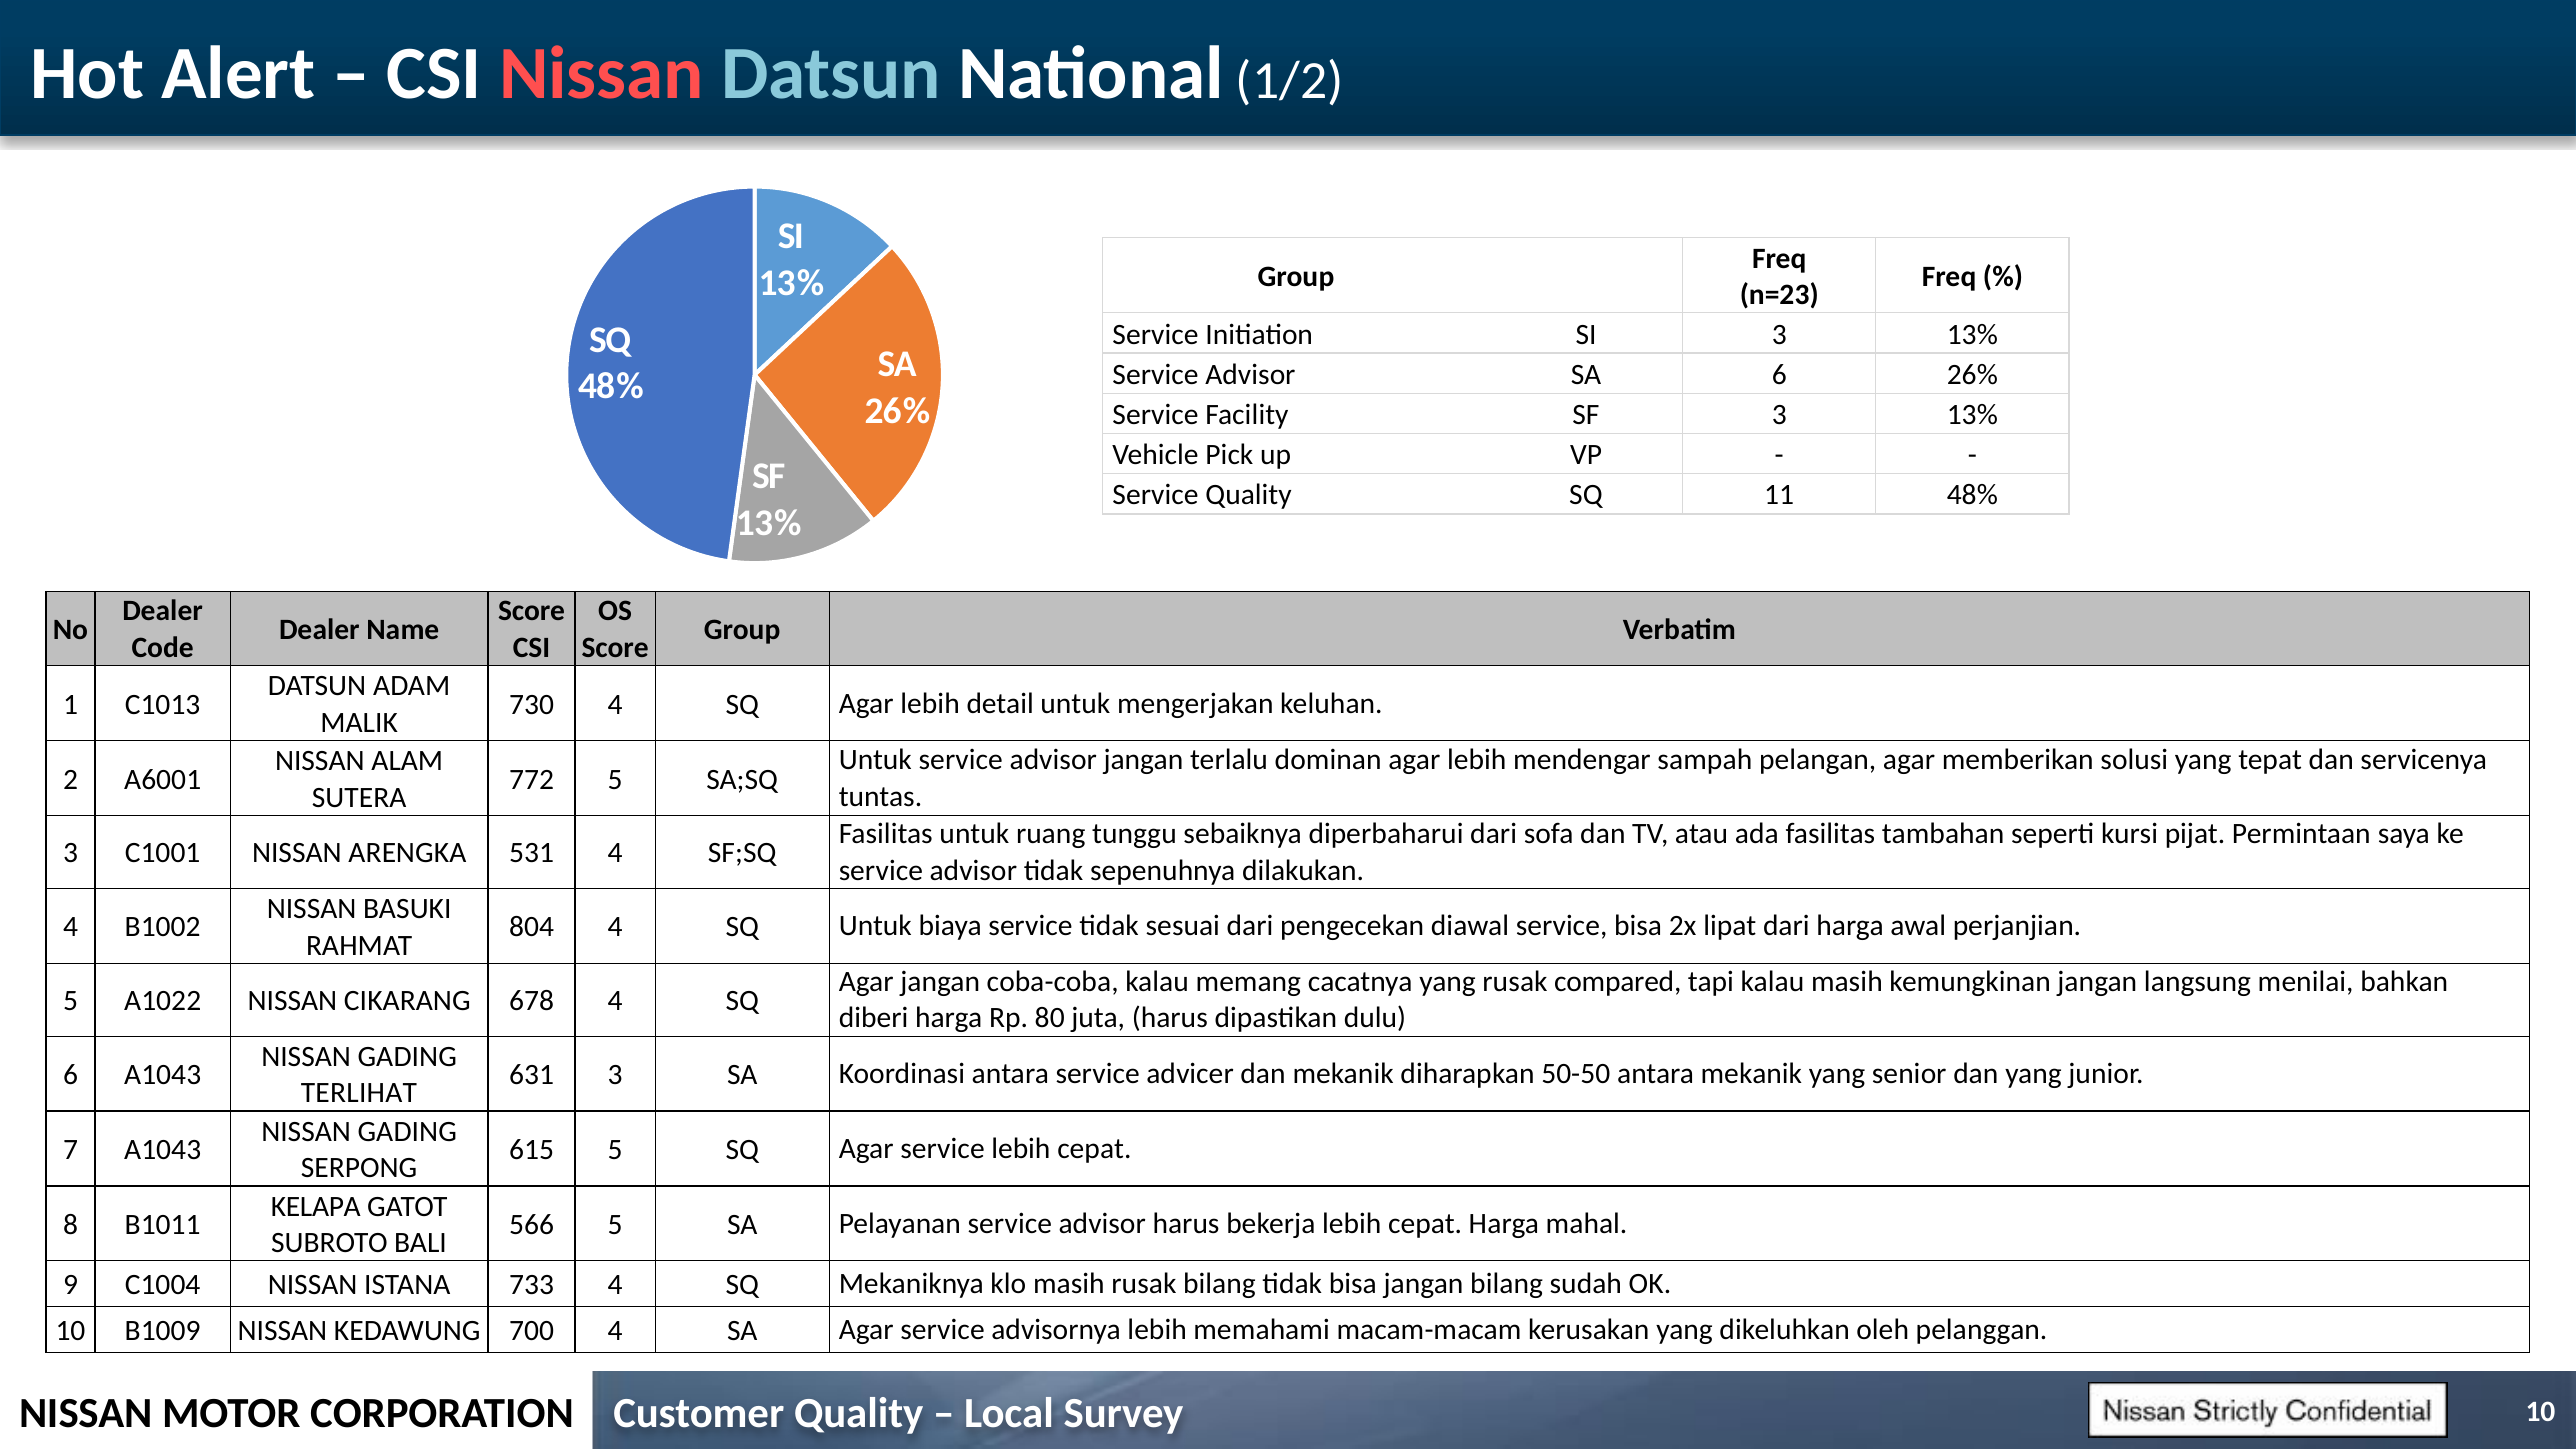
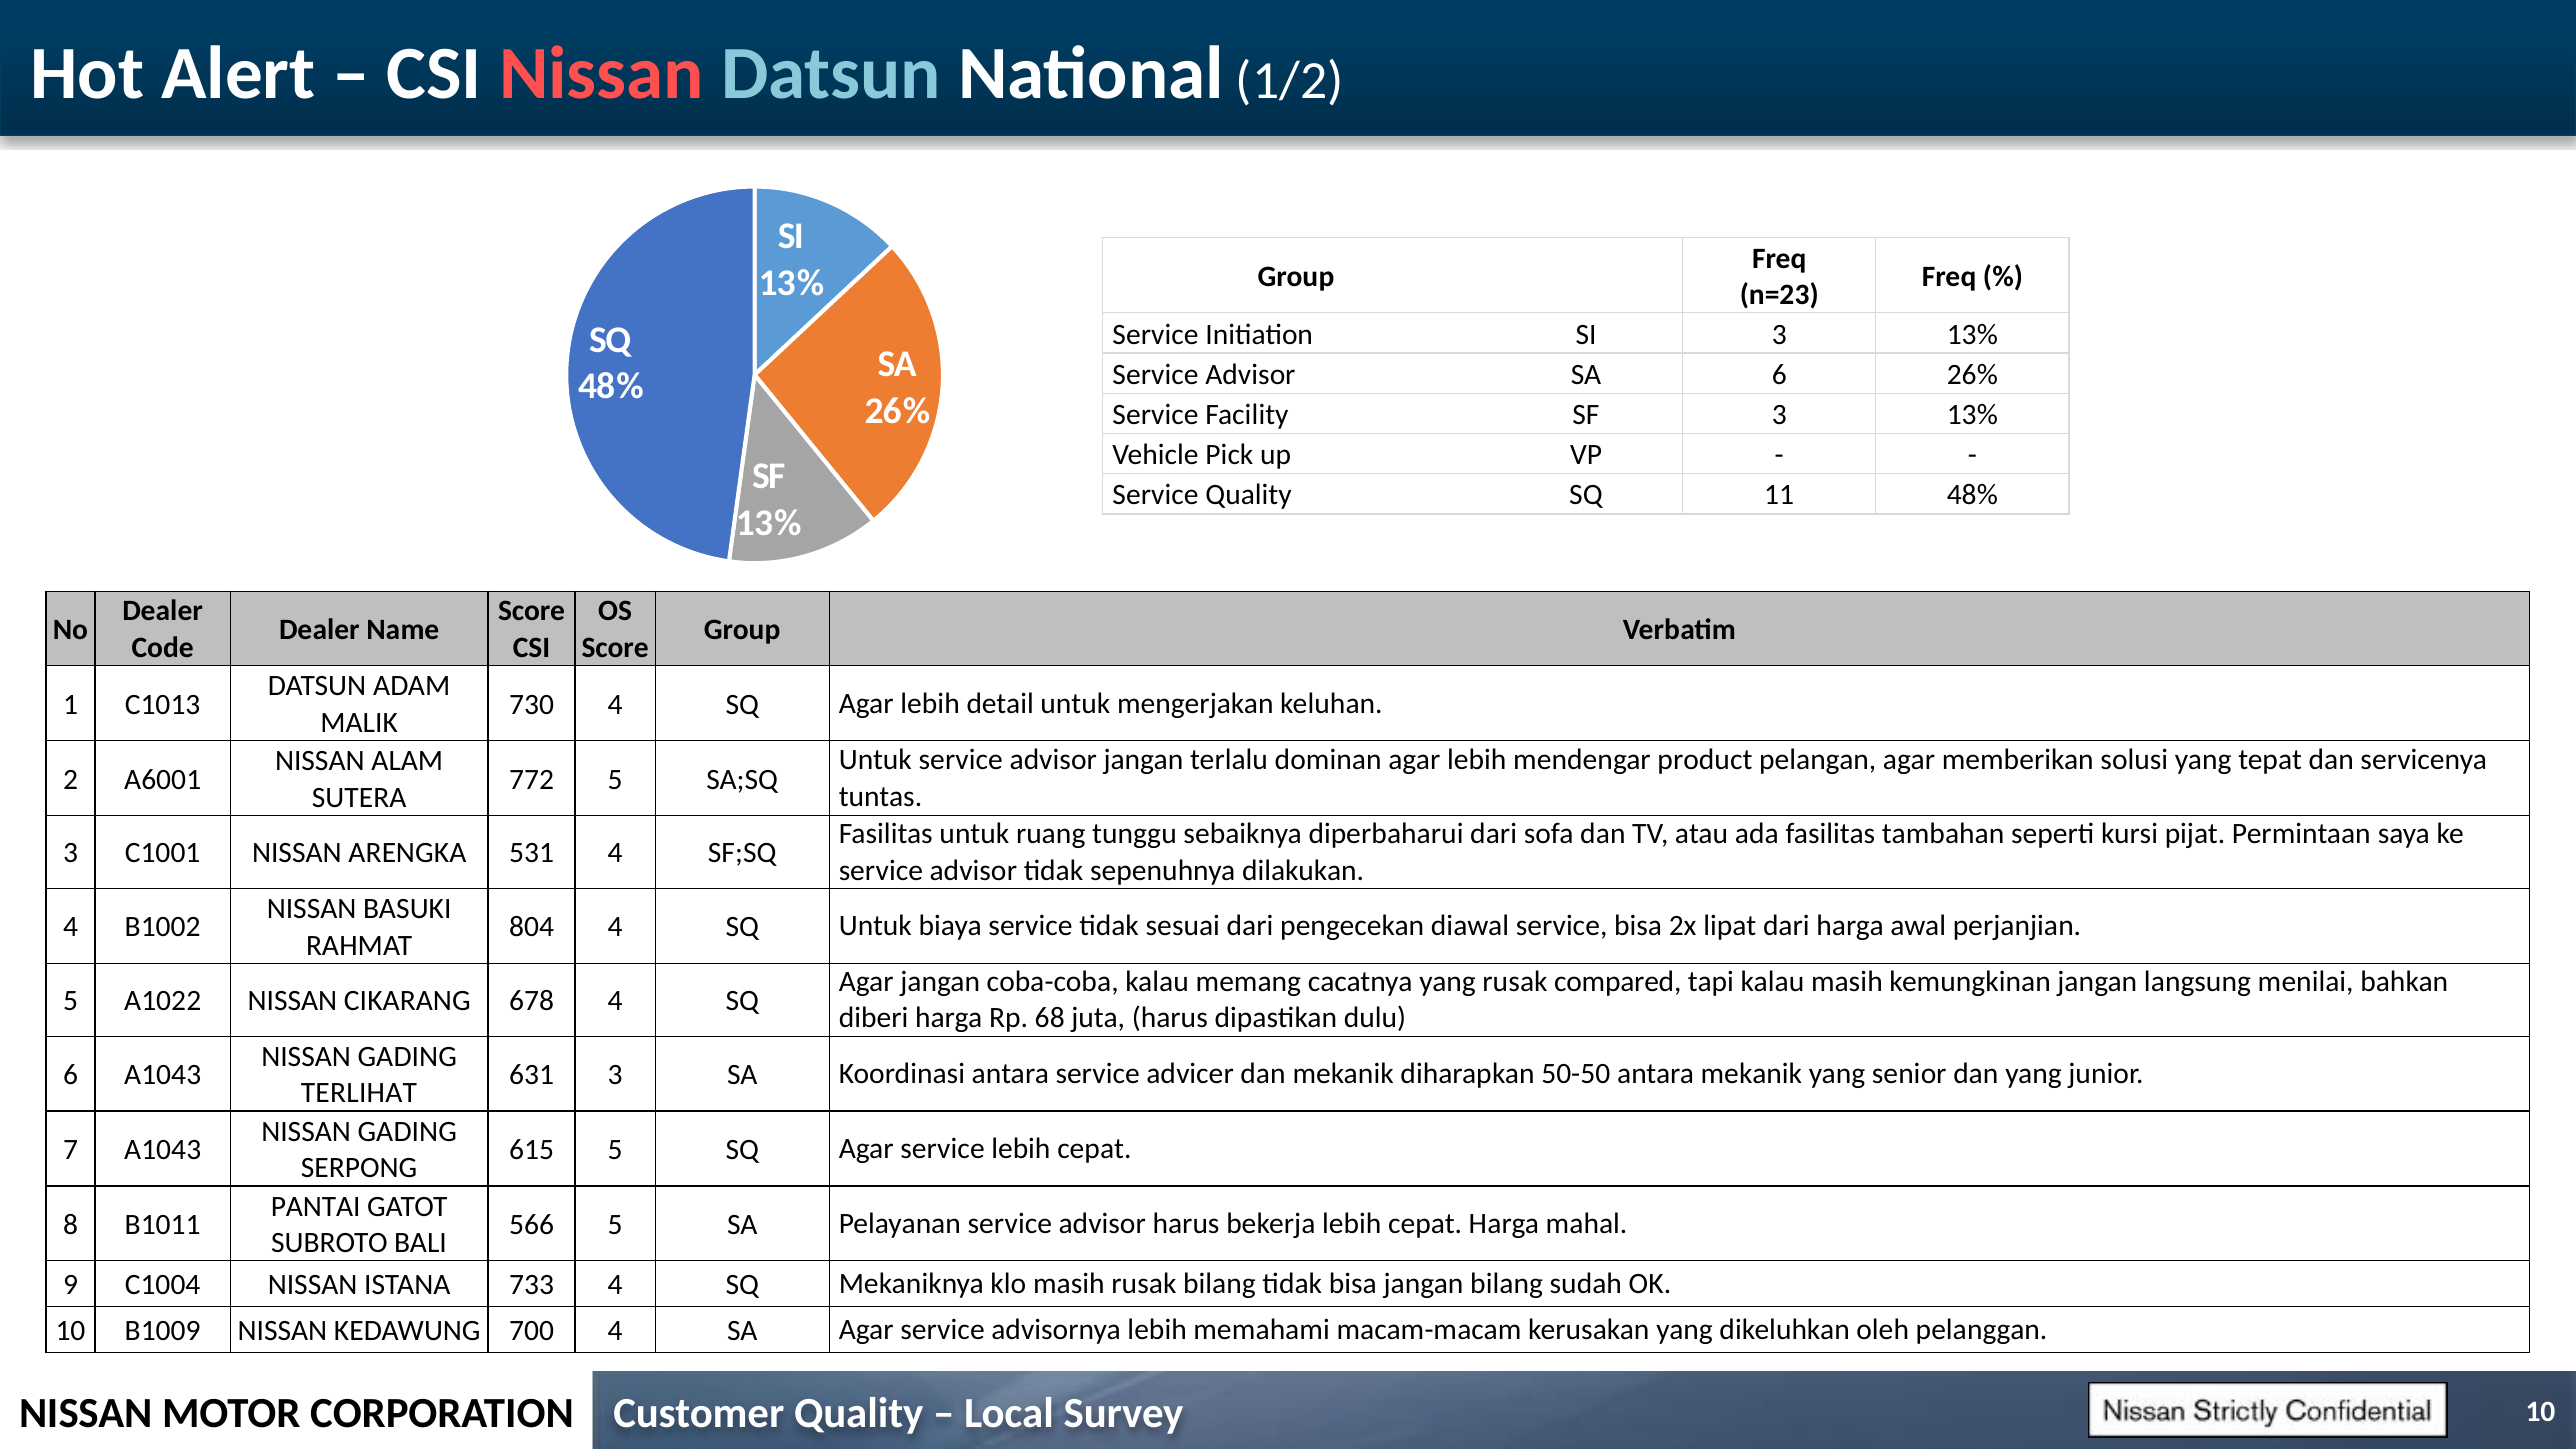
sampah: sampah -> product (1705, 760)
80: 80 -> 68 (1050, 1019)
KELAPA: KELAPA -> PANTAI (316, 1207)
